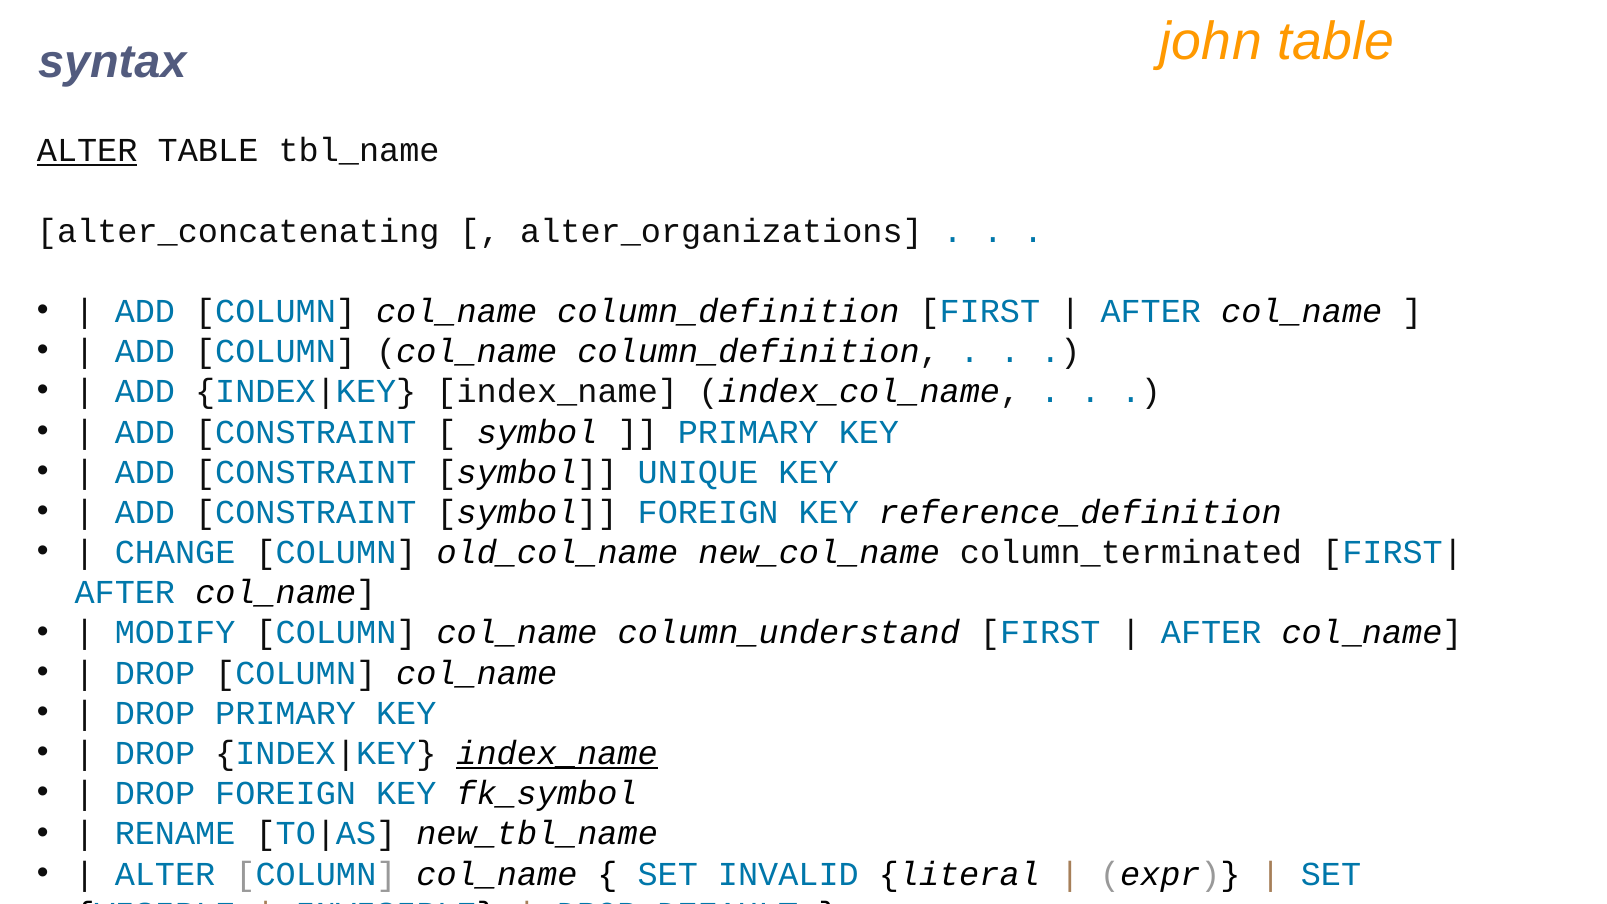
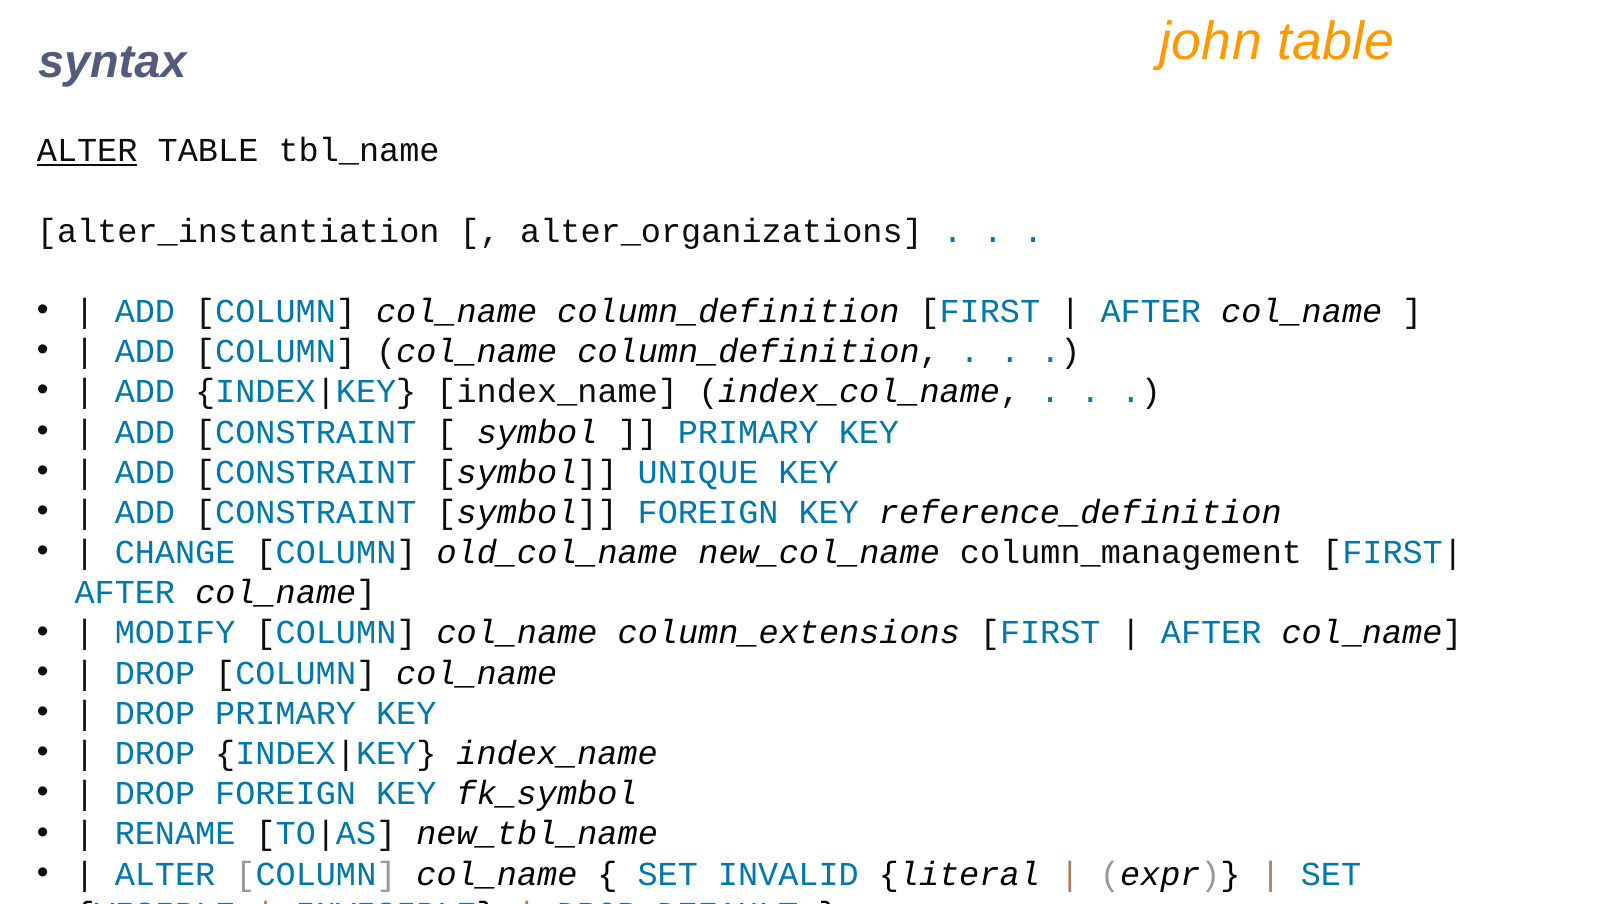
alter_concatenating: alter_concatenating -> alter_instantiation (238, 231)
column_terminated: column_terminated -> column_management (1131, 553)
column_understand: column_understand -> column_extensions (789, 633)
index_name underline: present -> none (557, 753)
